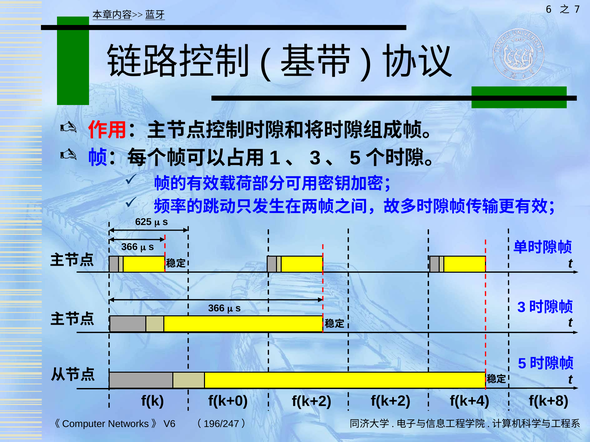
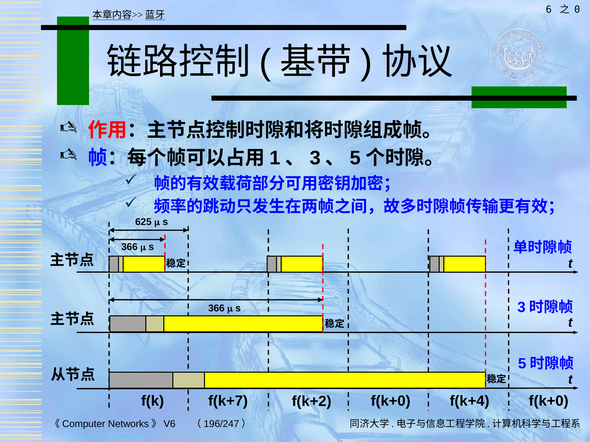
7: 7 -> 0 (577, 10)
f(k+0: f(k+0 -> f(k+7 (228, 401)
f(k+2 f(k+2: f(k+2 -> f(k+0 (391, 401)
f(k+4 f(k+8: f(k+8 -> f(k+0 (549, 401)
